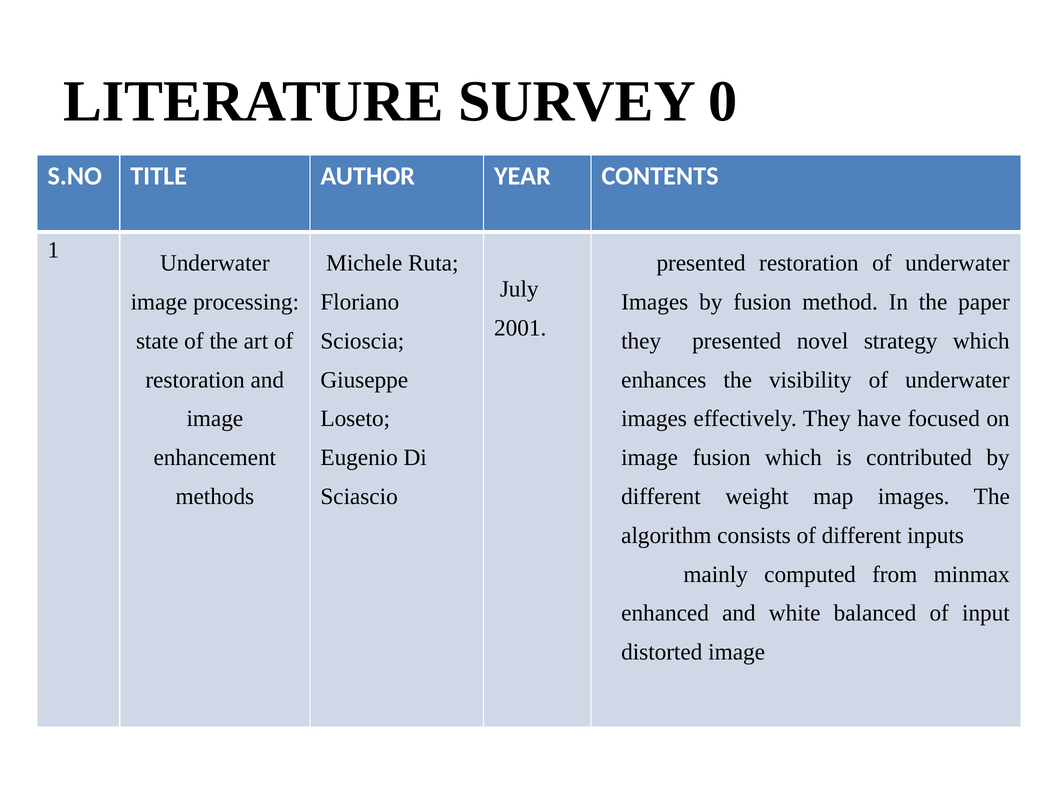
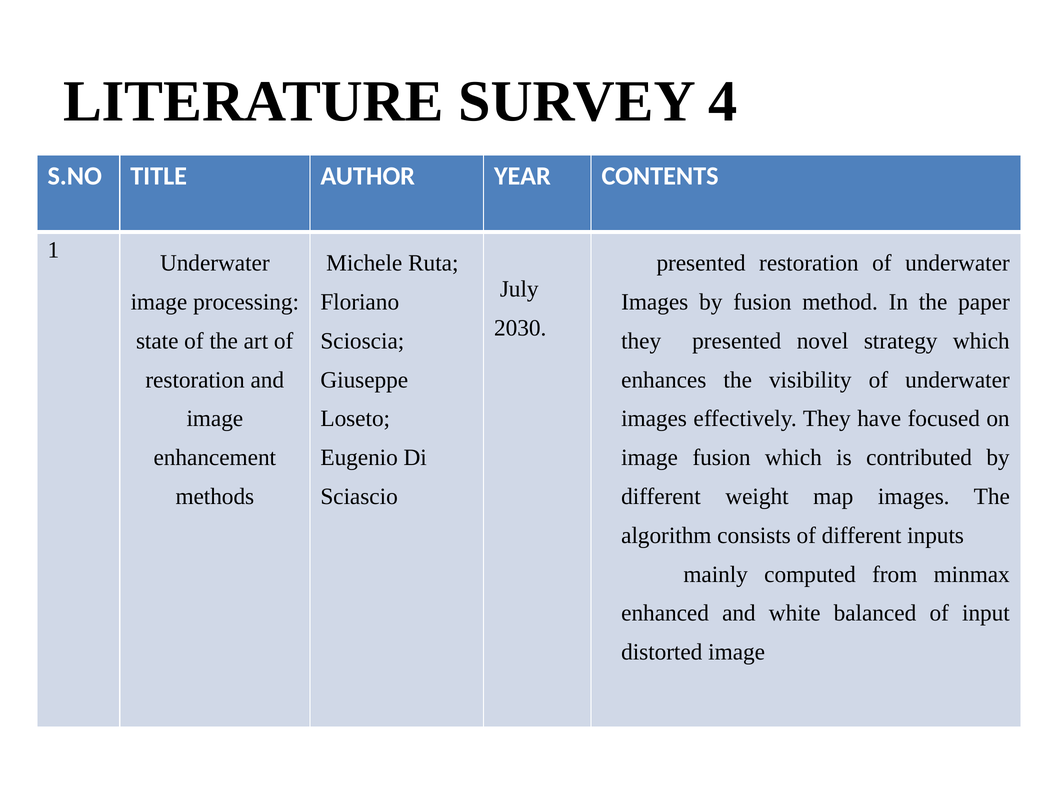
0: 0 -> 4 (723, 101)
2001: 2001 -> 2030 (520, 328)
